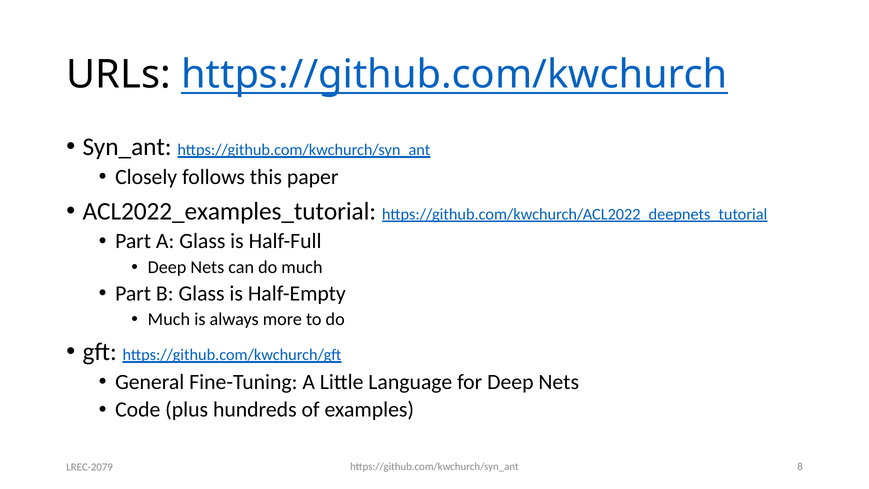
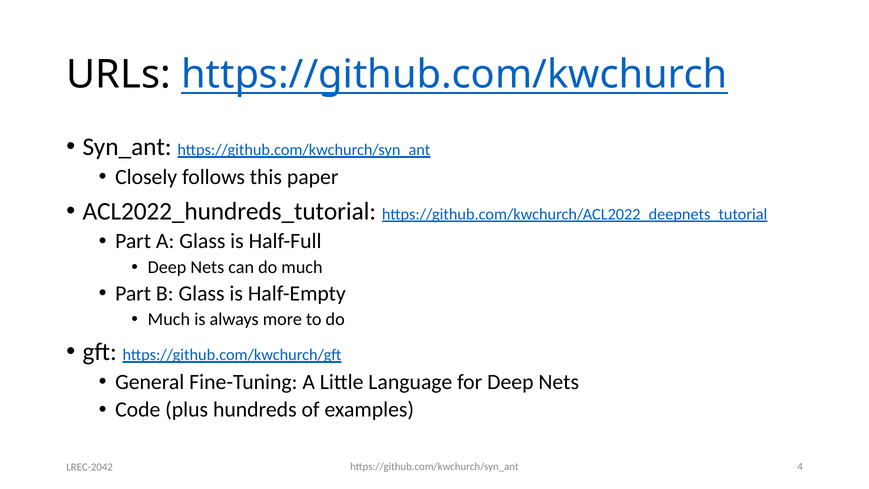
ACL2022_examples_tutorial: ACL2022_examples_tutorial -> ACL2022_hundreds_tutorial (229, 211)
8: 8 -> 4 (800, 467)
LREC-2079: LREC-2079 -> LREC-2042 (90, 467)
